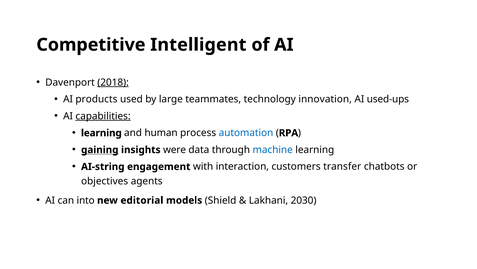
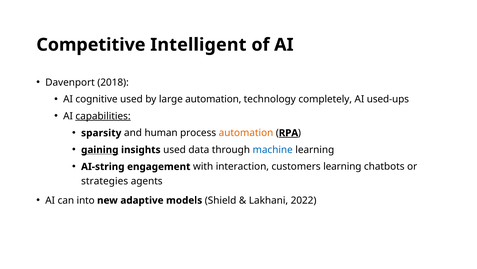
2018 underline: present -> none (113, 82)
products: products -> cognitive (97, 99)
large teammates: teammates -> automation (213, 99)
innovation: innovation -> completely (325, 99)
learning: learning -> sparsity (101, 133)
automation colour: blue -> orange (246, 133)
RPA underline: none -> present (288, 133)
insights were: were -> used (175, 149)
customers transfer: transfer -> learning (342, 166)
objectives: objectives -> strategies (105, 181)
editorial: editorial -> adaptive (142, 200)
2030: 2030 -> 2022 (304, 200)
